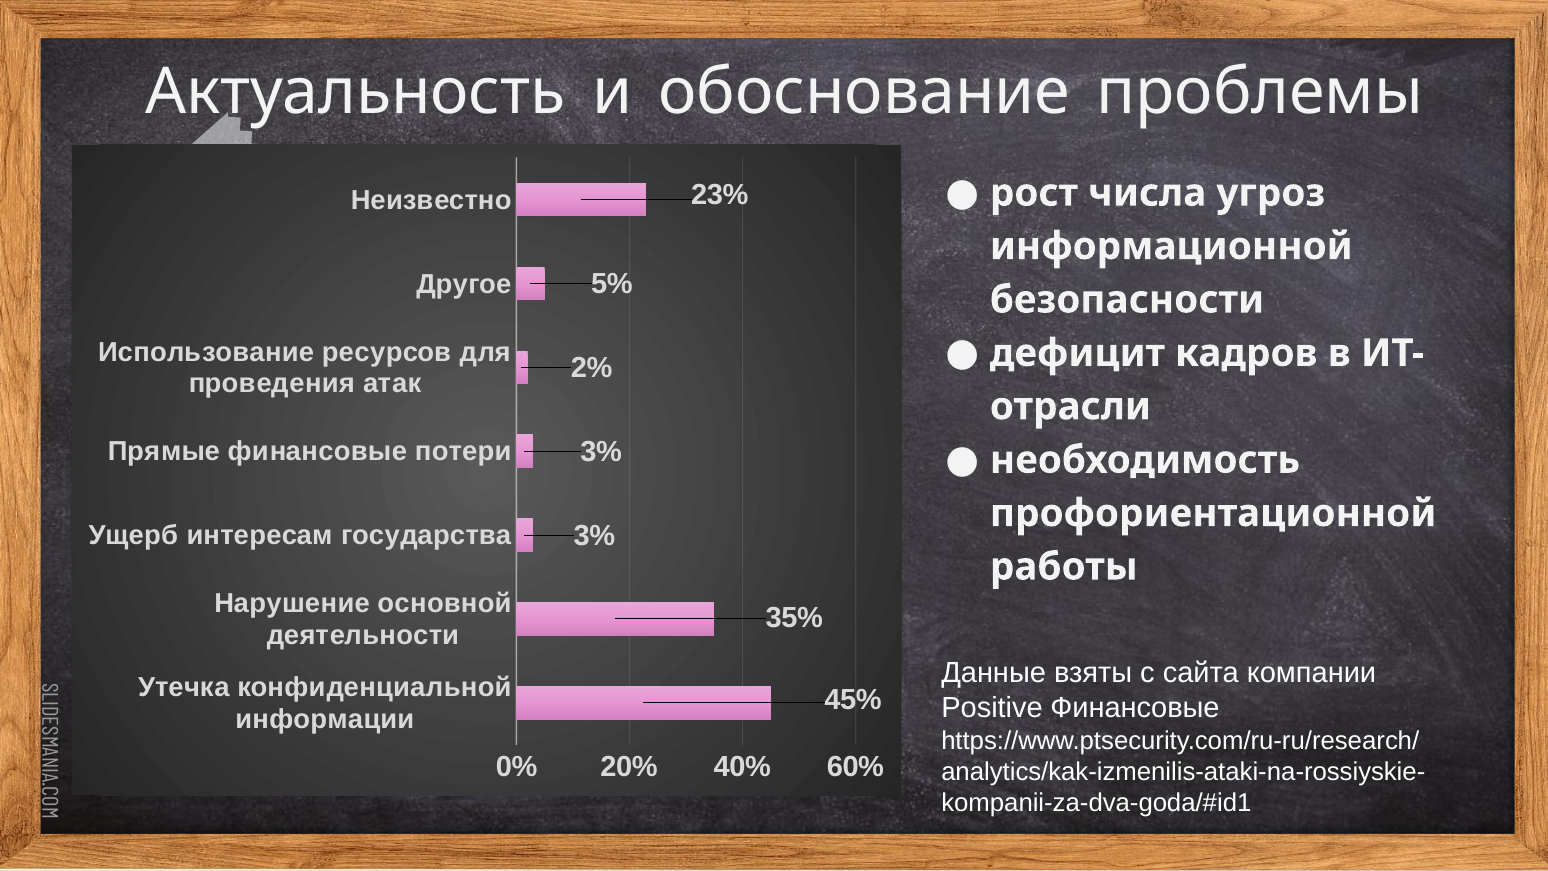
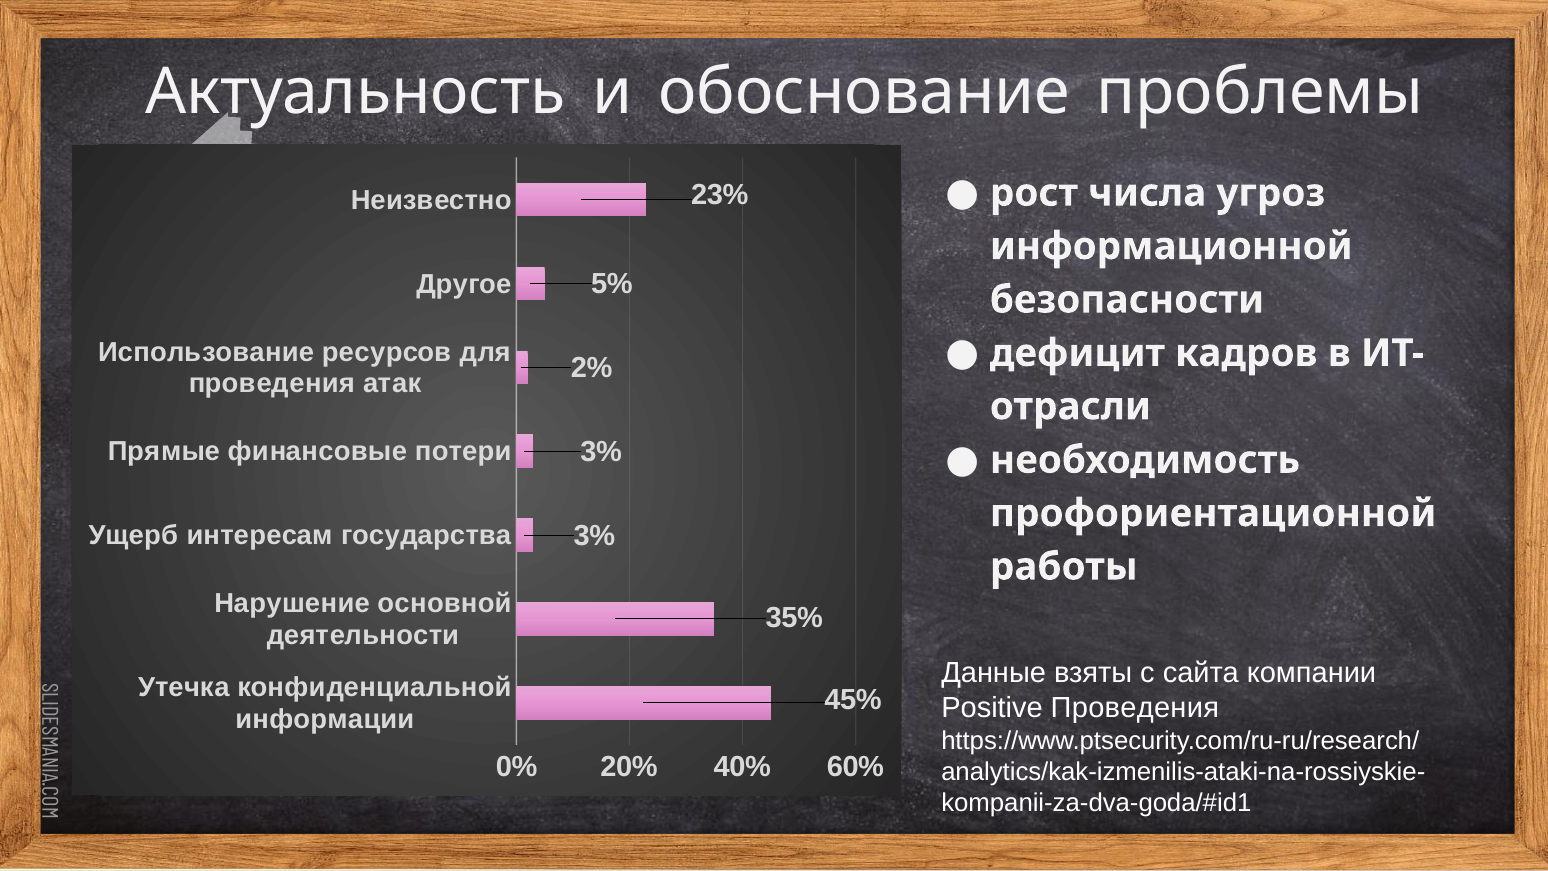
Positive Финансовые: Финансовые -> Проведения (1135, 708)
